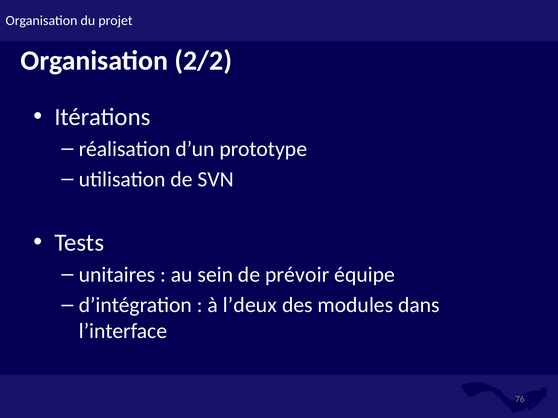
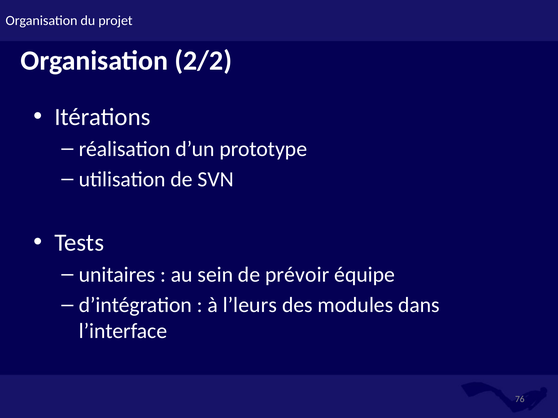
l’deux: l’deux -> l’leurs (250, 305)
